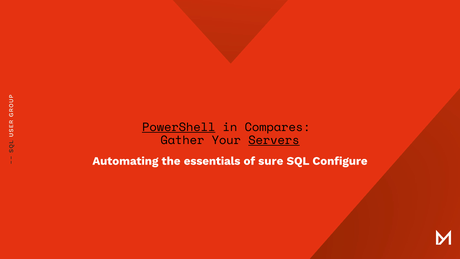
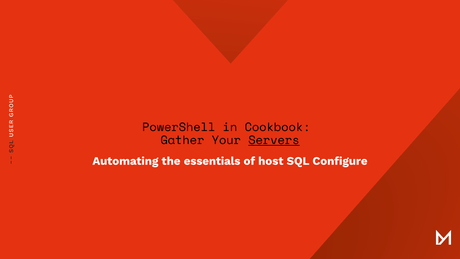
PowerShell underline: present -> none (179, 127)
Compares: Compares -> Cookbook (278, 127)
sure: sure -> host (271, 161)
